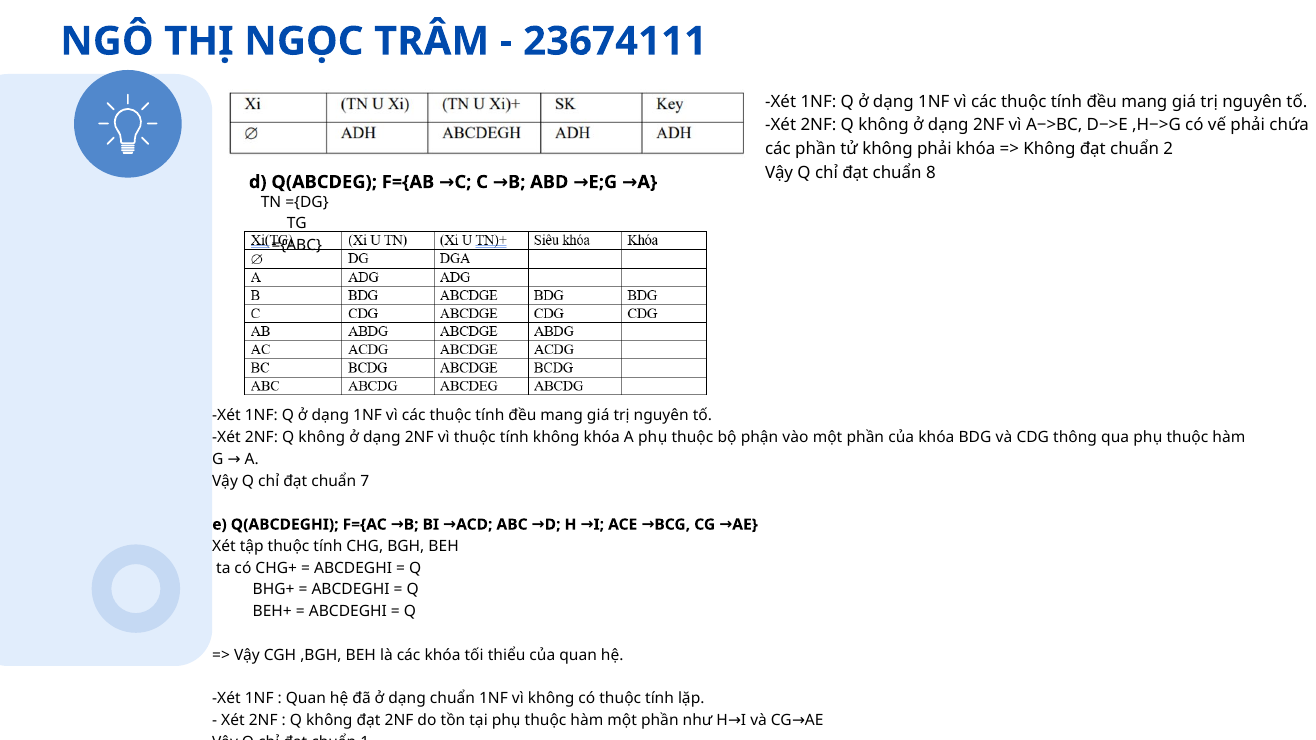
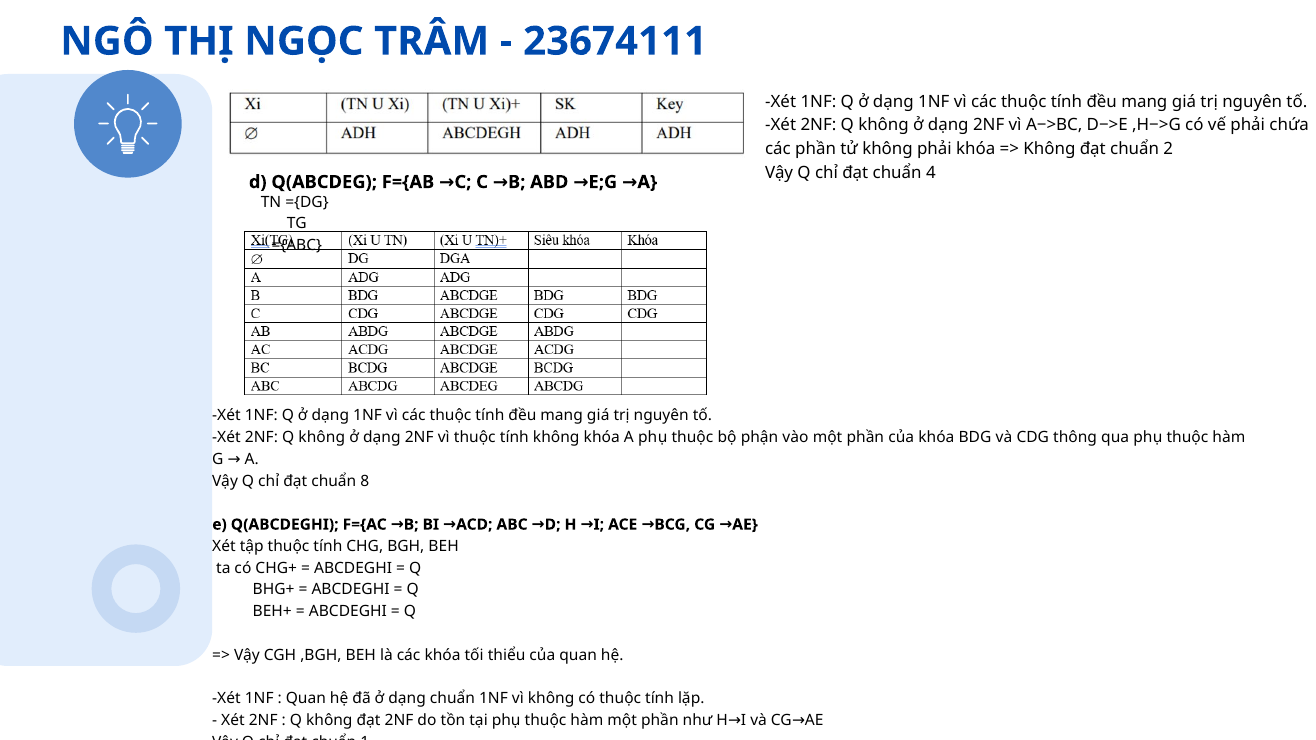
8: 8 -> 4 (931, 172)
7: 7 -> 8 (365, 481)
